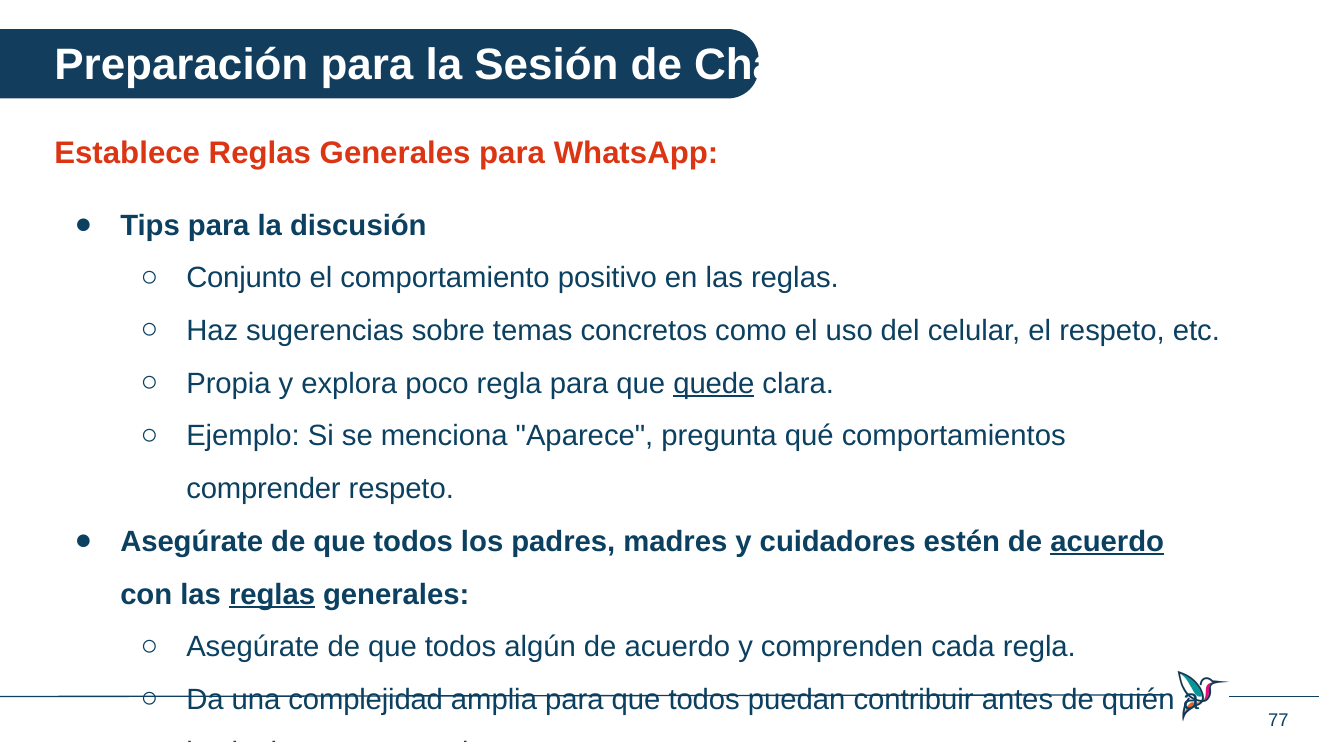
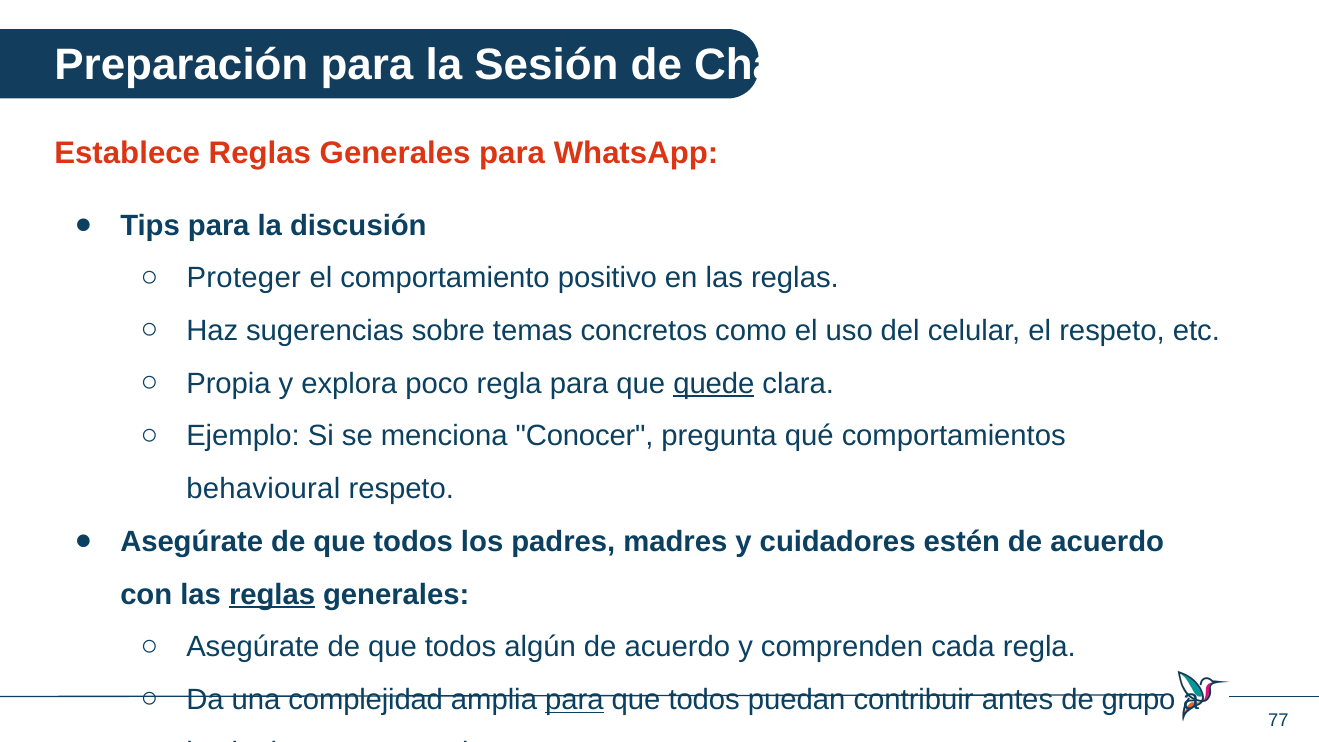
Conjunto: Conjunto -> Proteger (244, 278)
Aparece: Aparece -> Conocer (585, 436)
comprender: comprender -> behavioural (263, 489)
acuerdo underline: present -> none (1107, 542)
para underline: none -> present (574, 700)
quién: quién -> grupo (1139, 700)
